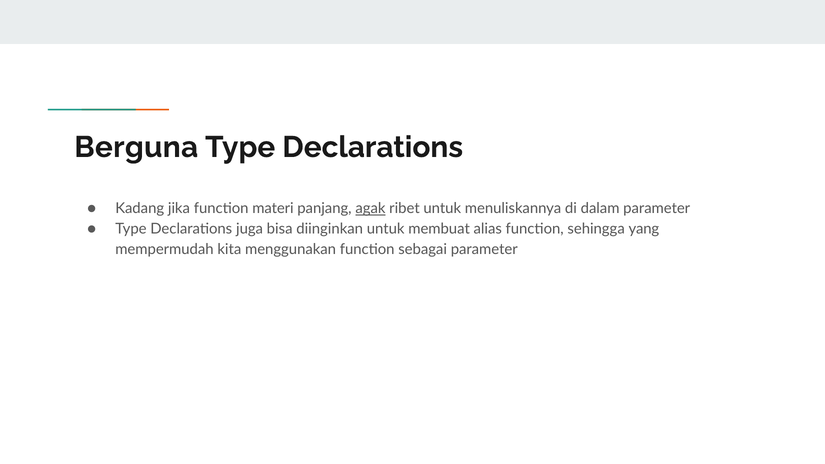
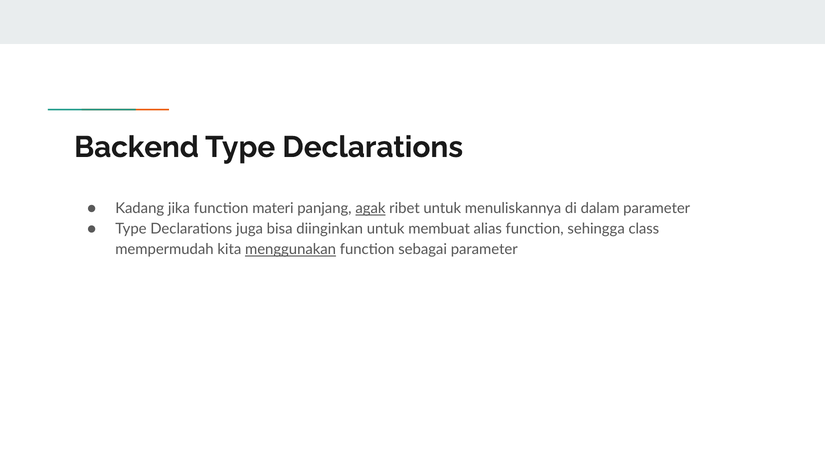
Berguna: Berguna -> Backend (137, 147)
yang: yang -> class (644, 229)
menggunakan underline: none -> present (291, 250)
